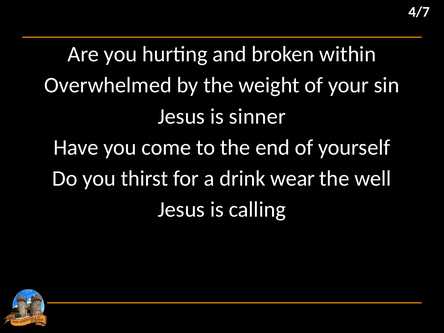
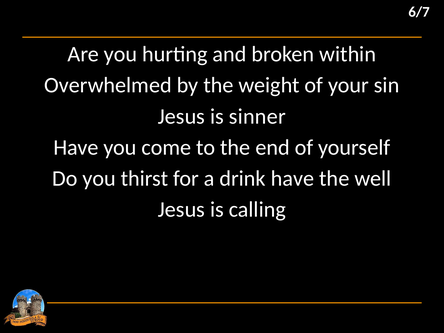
4/7: 4/7 -> 6/7 (419, 12)
drink wear: wear -> have (292, 179)
